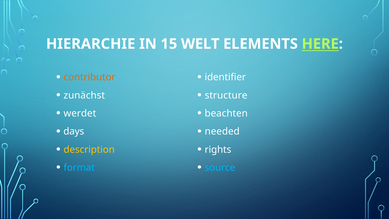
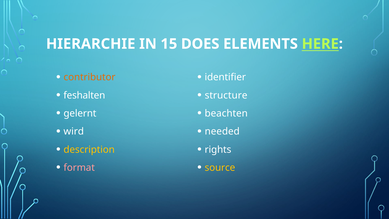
WELT: WELT -> DOES (200, 44)
zunächst: zunächst -> feshalten (84, 95)
werdet: werdet -> gelernt (80, 113)
days: days -> wird (74, 131)
format colour: light blue -> pink (79, 167)
source colour: light blue -> yellow (220, 167)
